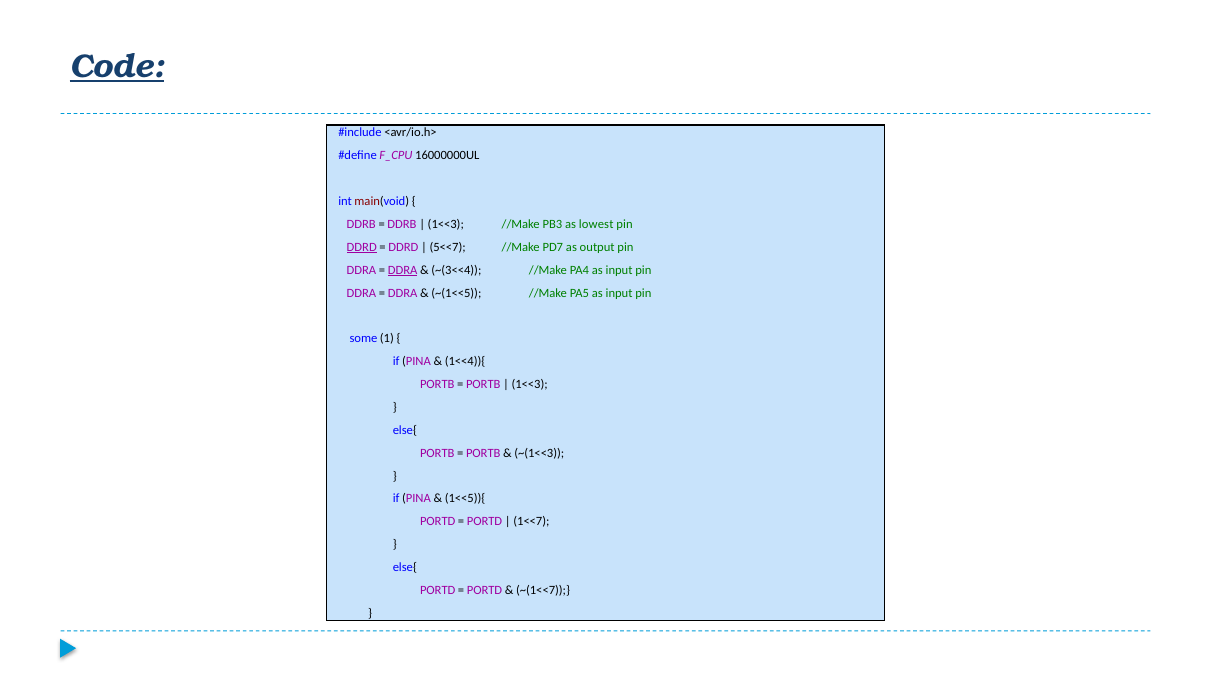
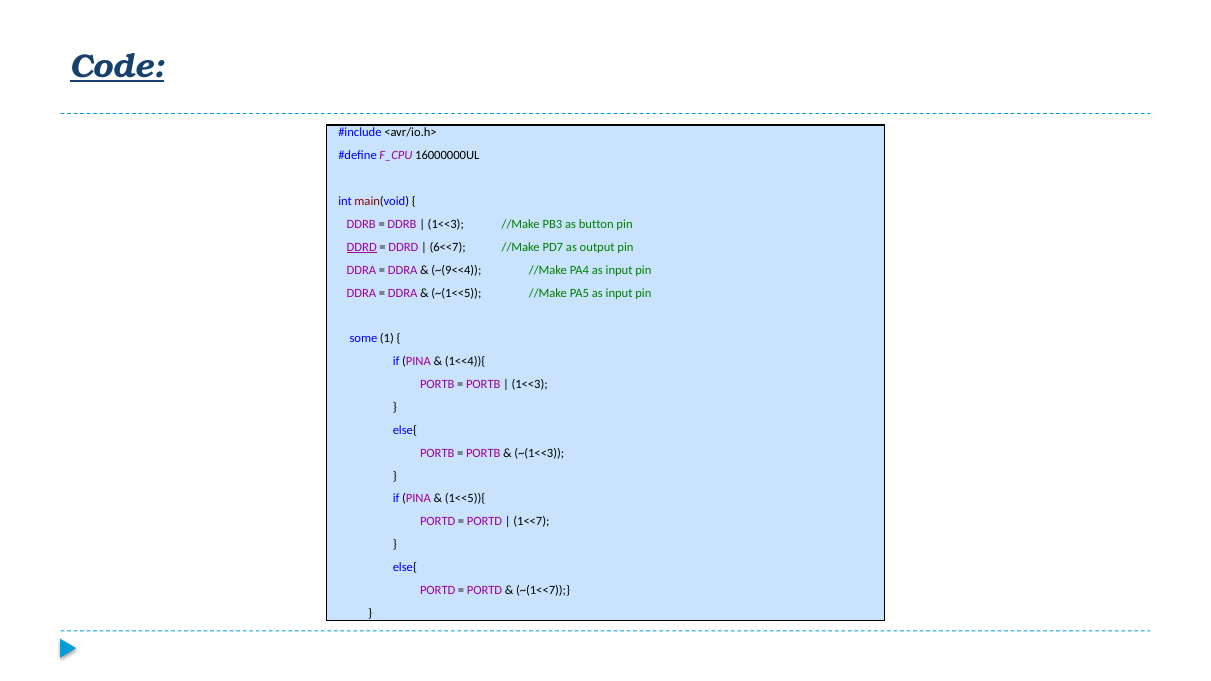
lowest: lowest -> button (596, 224)
5<<7: 5<<7 -> 6<<7 (448, 247)
DDRA underline: present -> none (403, 270)
~(3<<4: ~(3<<4 -> ~(9<<4 (456, 270)
